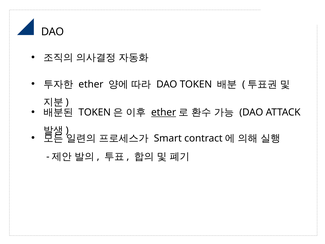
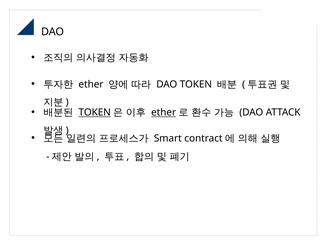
TOKEN underline: none -> present (95, 112)
